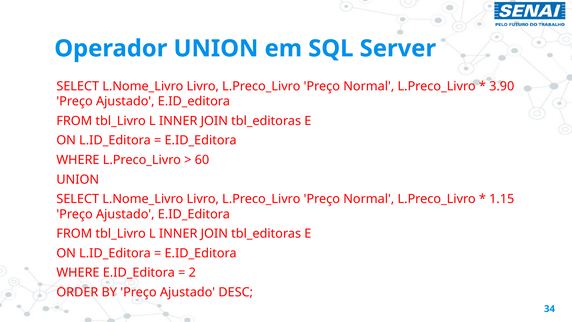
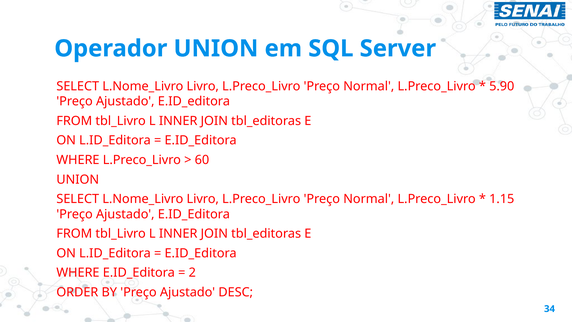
3.90: 3.90 -> 5.90 (502, 86)
